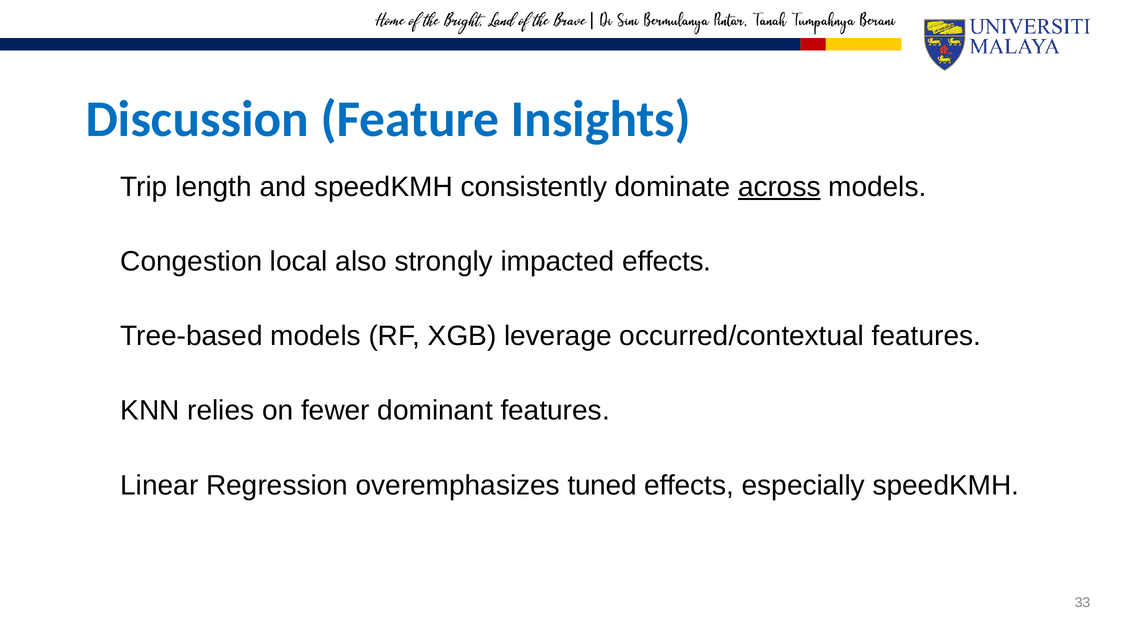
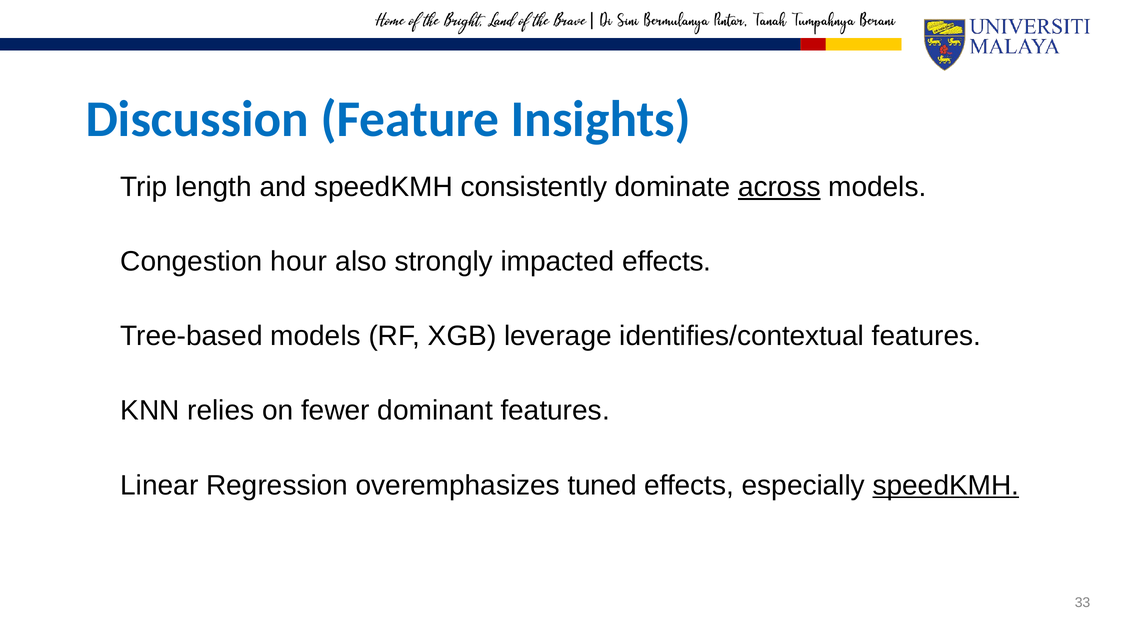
local: local -> hour (299, 262)
occurred/contextual: occurred/contextual -> identifies/contextual (742, 336)
speedKMH underline: none -> present (946, 485)
